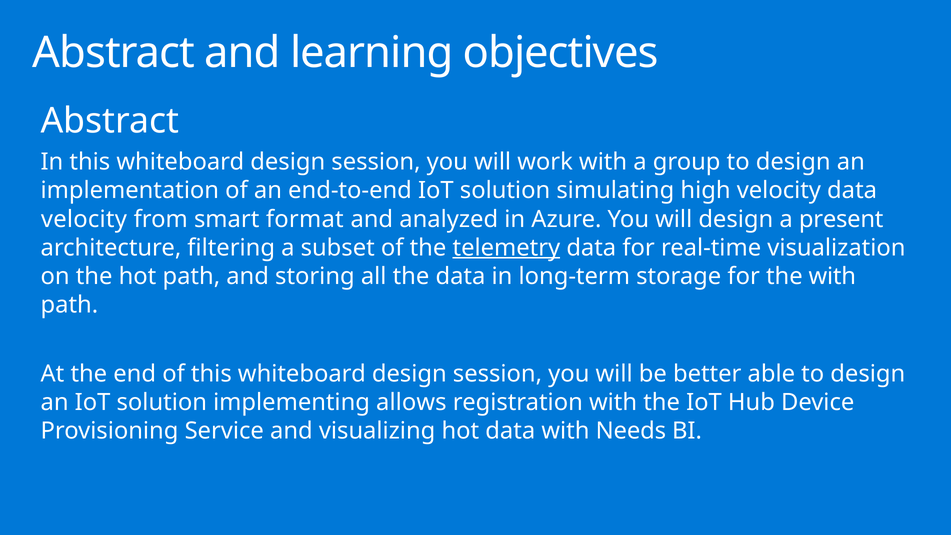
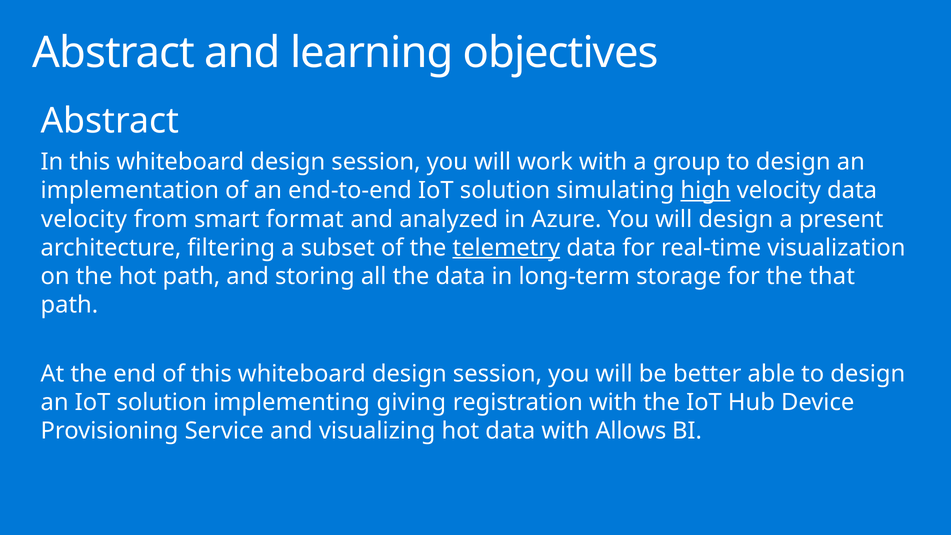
high underline: none -> present (706, 191)
the with: with -> that (832, 276)
allows: allows -> giving (411, 402)
Needs: Needs -> Allows (631, 431)
